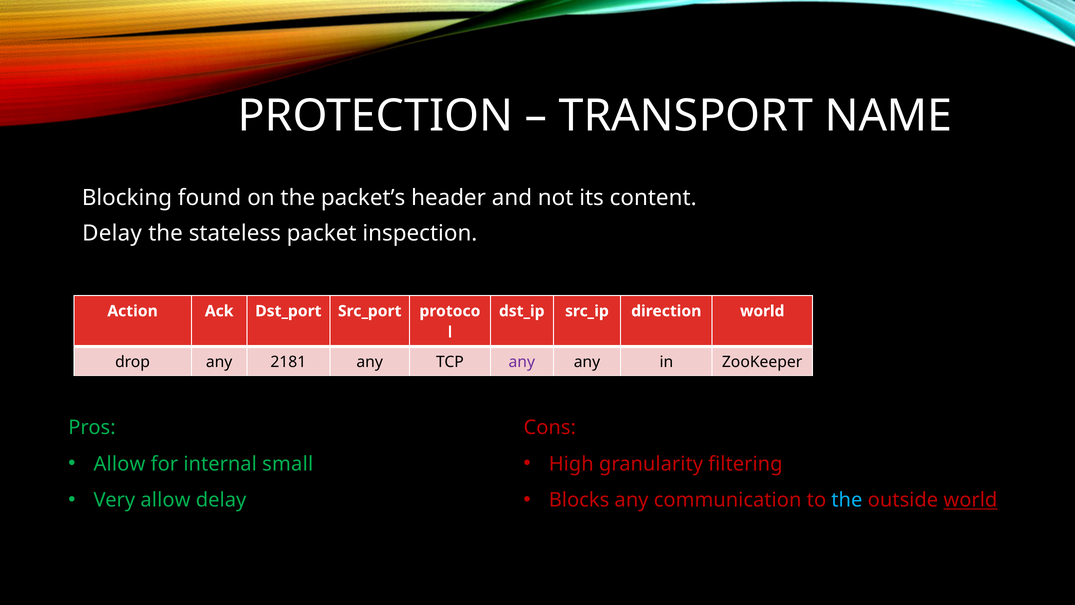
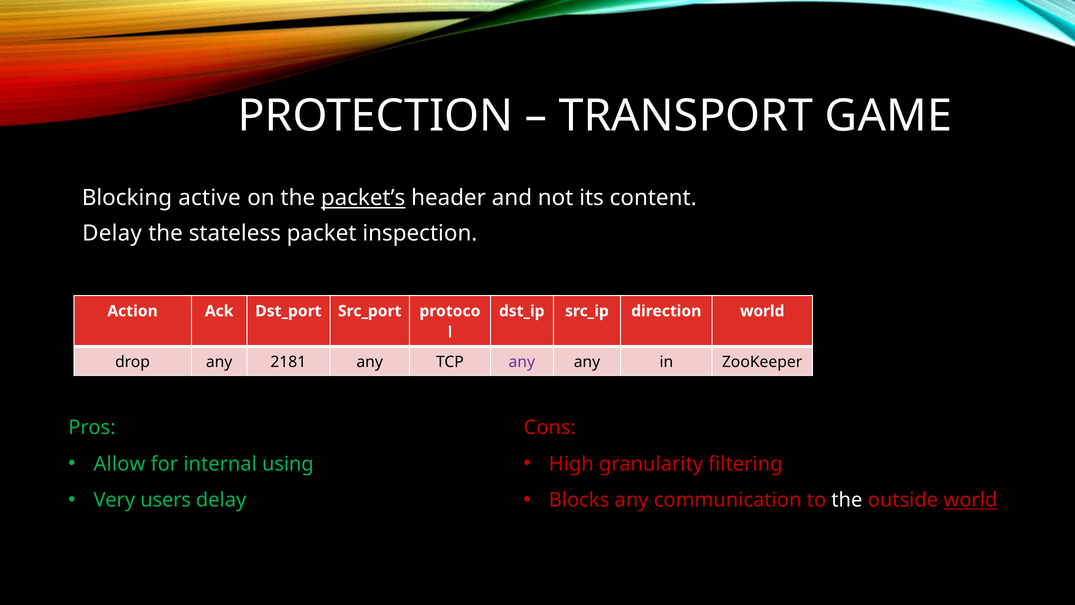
NAME: NAME -> GAME (888, 116)
found: found -> active (209, 198)
packet’s underline: none -> present (363, 198)
small: small -> using (288, 464)
Very allow: allow -> users (166, 500)
the colour: light blue -> white (847, 500)
